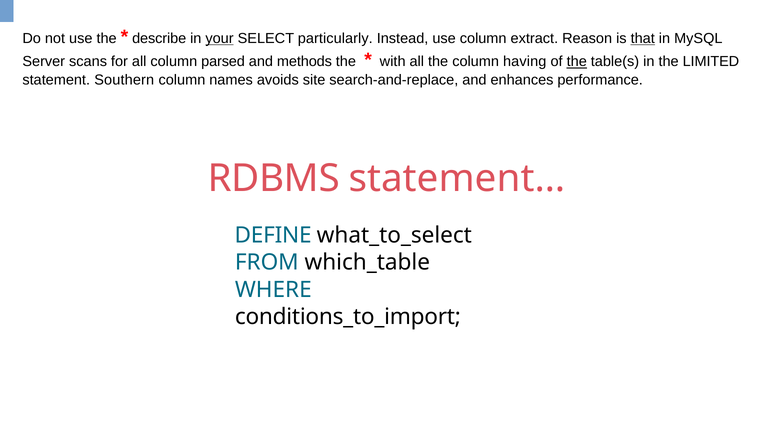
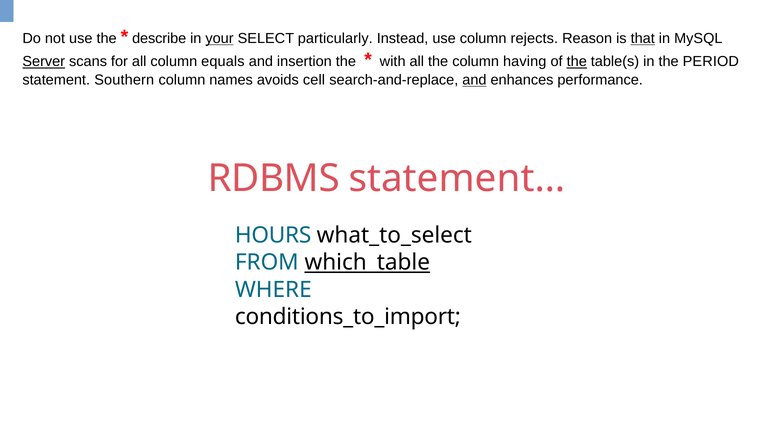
extract: extract -> rejects (534, 39)
Server underline: none -> present (44, 62)
parsed: parsed -> equals (223, 62)
methods: methods -> insertion (304, 62)
LIMITED: LIMITED -> PERIOD (711, 62)
site: site -> cell (314, 80)
and underline: none -> present (474, 80)
DEFINE: DEFINE -> HOURS (273, 236)
which_table underline: none -> present (367, 263)
